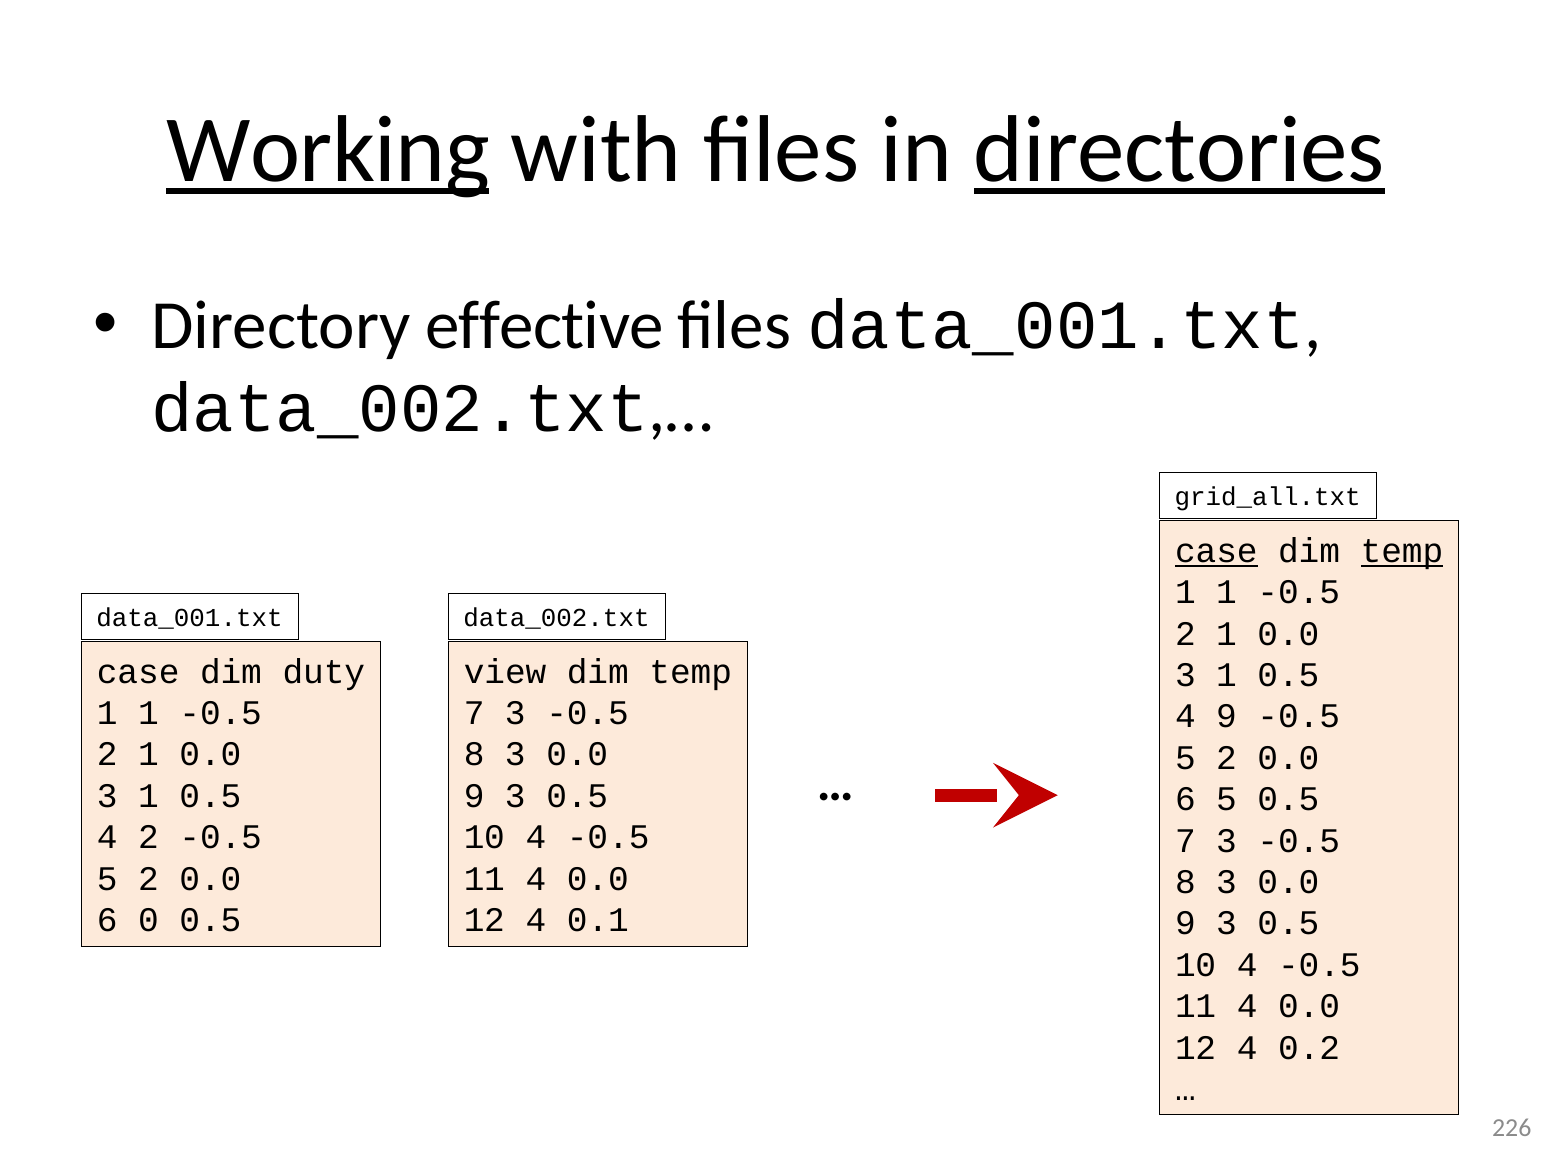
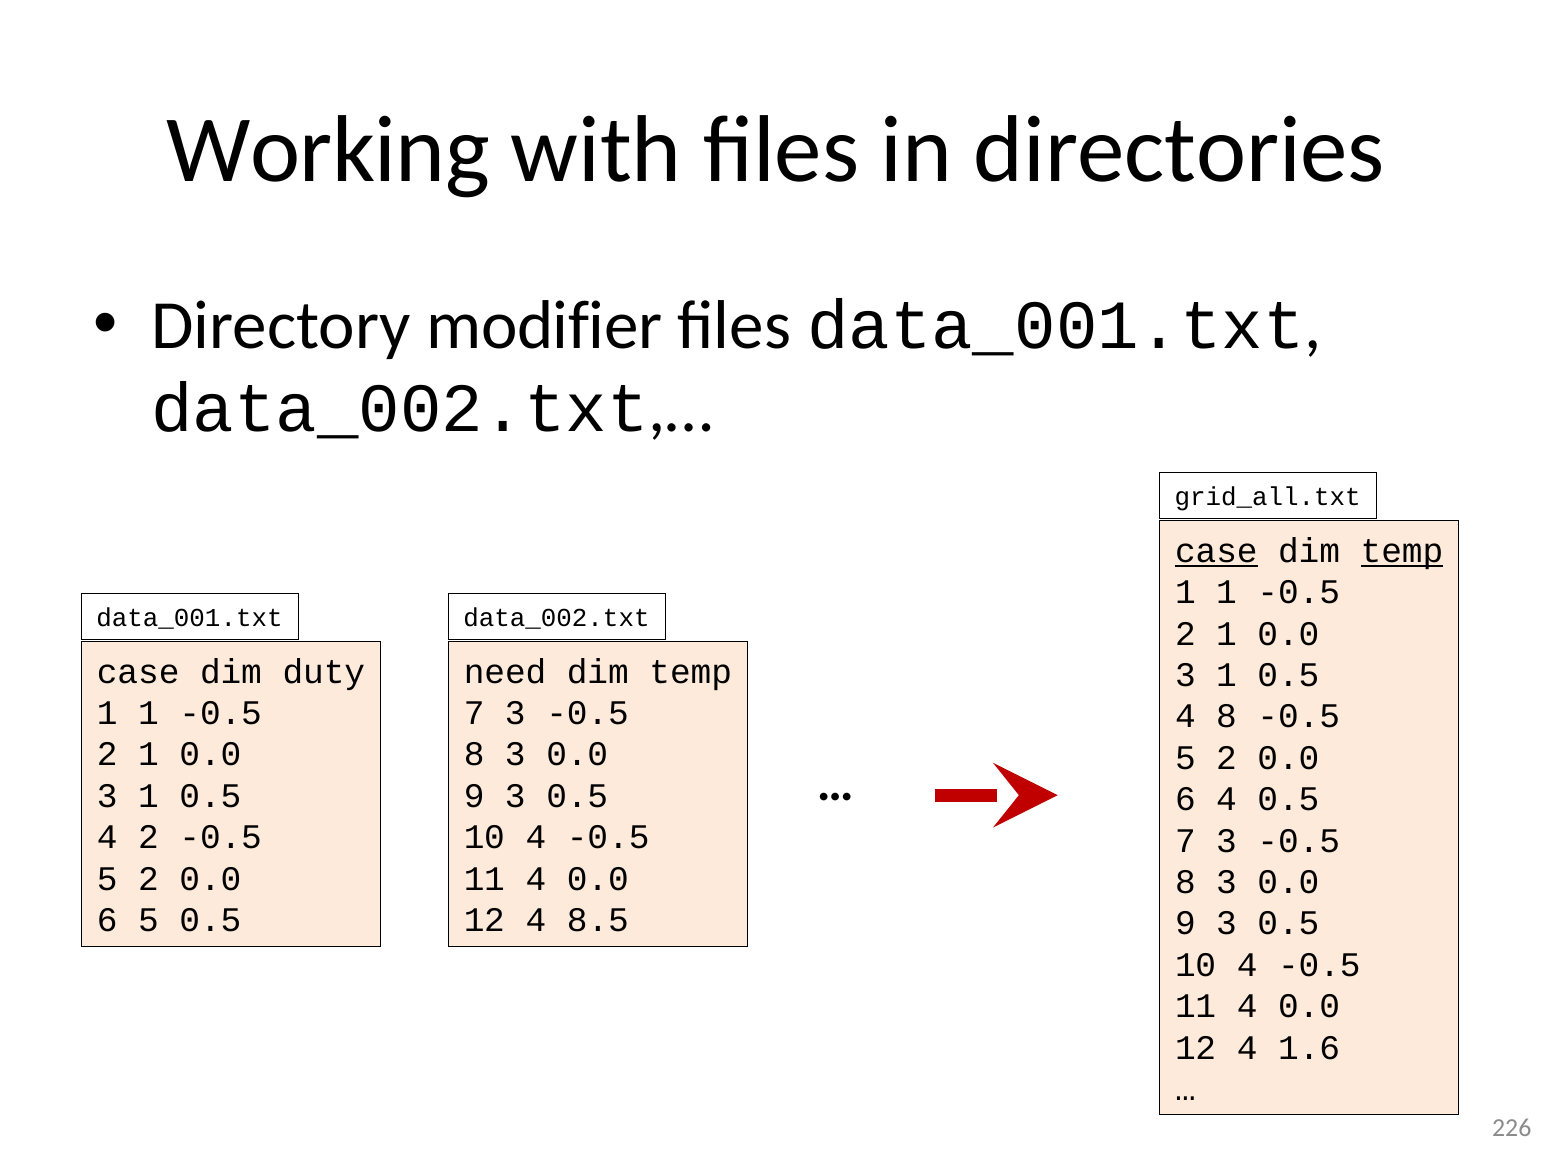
Working underline: present -> none (328, 150)
directories underline: present -> none (1179, 150)
effective: effective -> modifier (544, 326)
view: view -> need (505, 672)
4 9: 9 -> 8 (1226, 716)
6 5: 5 -> 4 (1226, 799)
6 0: 0 -> 5 (148, 920)
0.1: 0.1 -> 8.5 (598, 920)
0.2: 0.2 -> 1.6 (1309, 1047)
